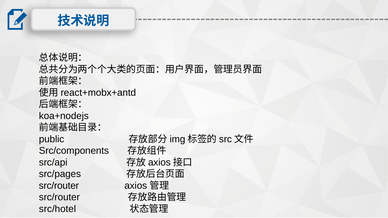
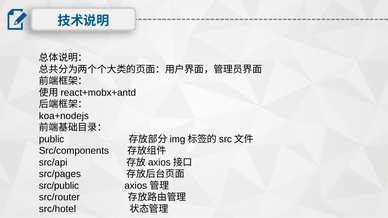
src/router: src/router -> src/public (59, 186)
